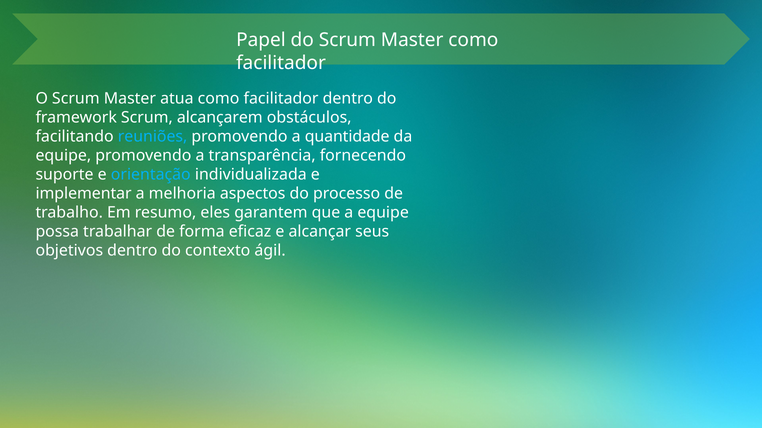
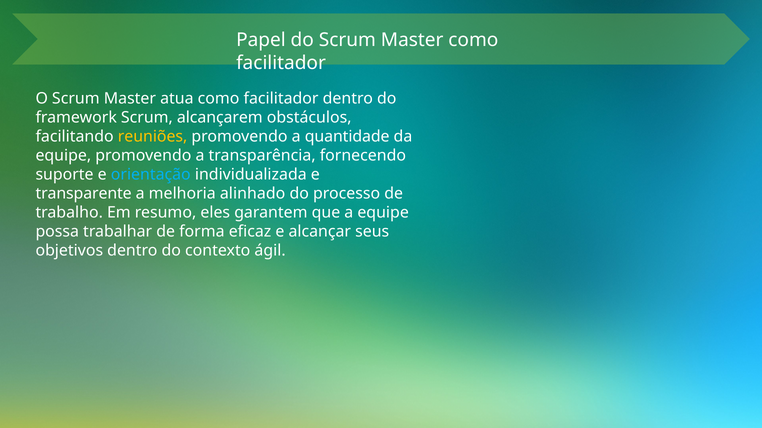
reuniões colour: light blue -> yellow (153, 137)
implementar: implementar -> transparente (84, 194)
aspectos: aspectos -> alinhado (253, 194)
